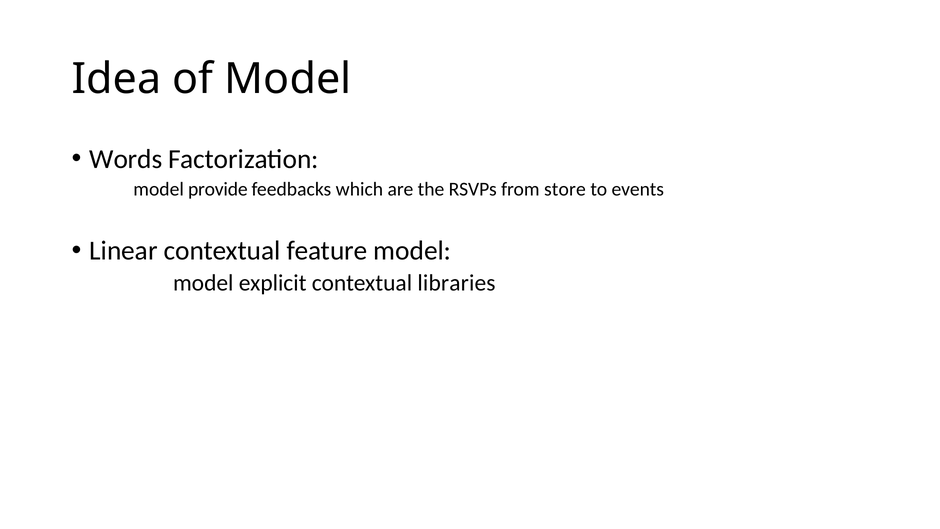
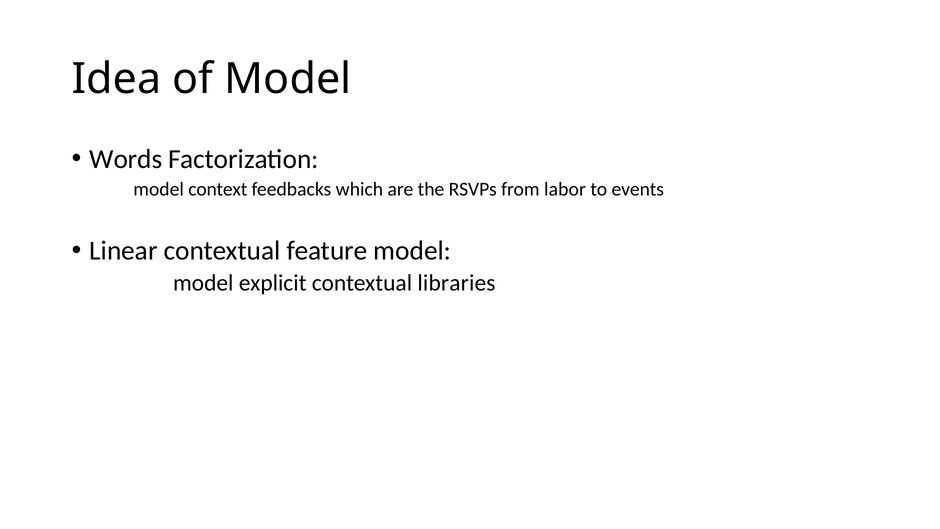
provide: provide -> context (218, 189)
store: store -> labor (565, 189)
